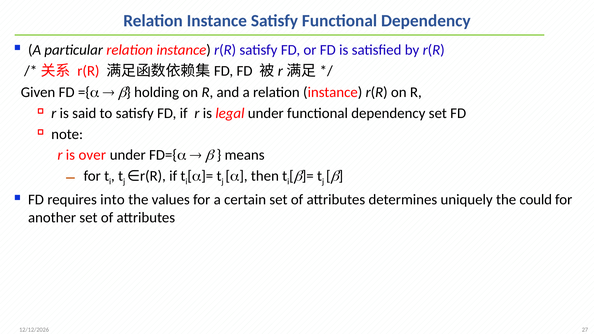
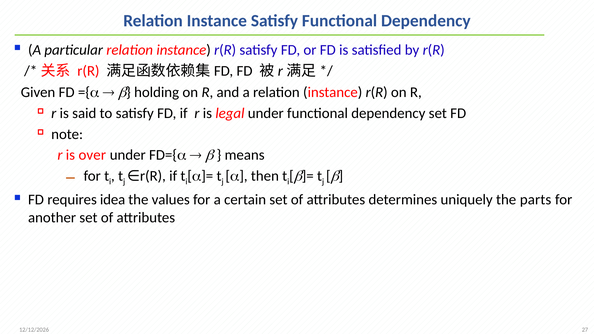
into: into -> idea (113, 200)
could: could -> parts (536, 200)
